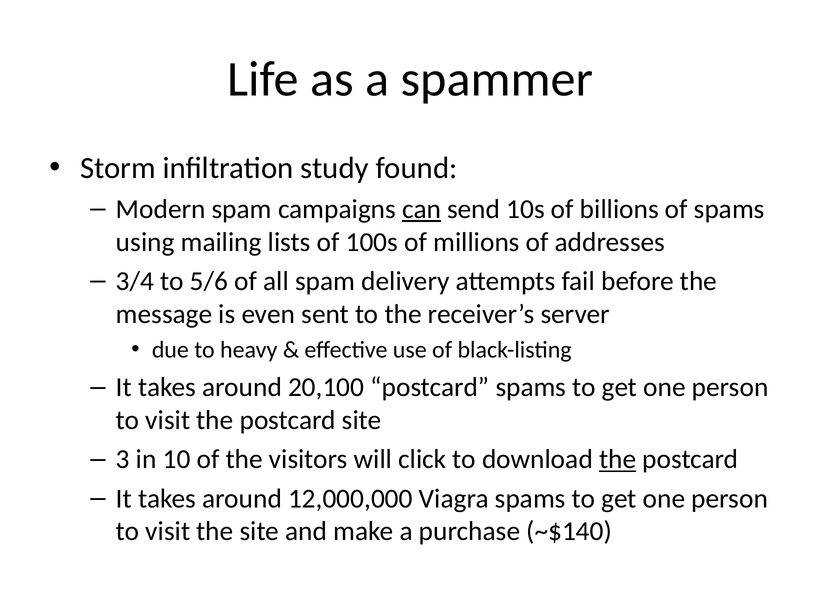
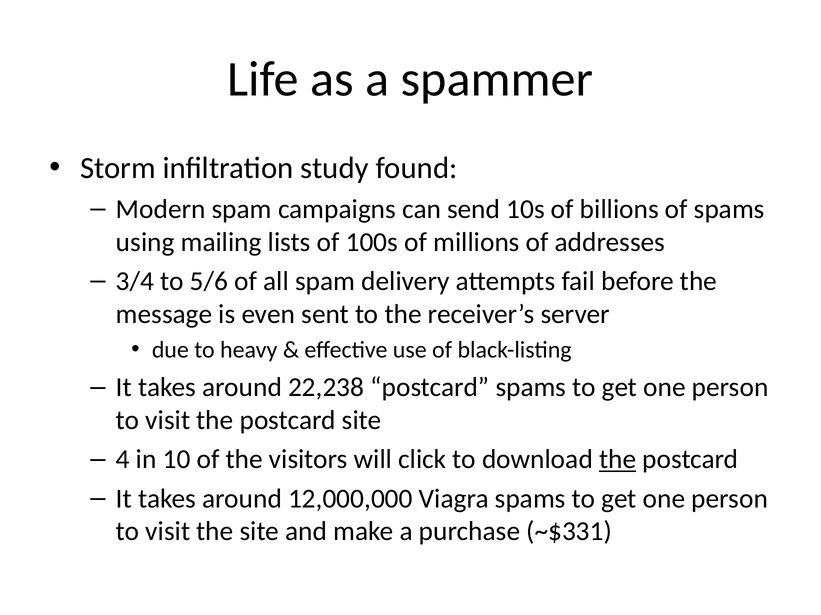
can underline: present -> none (422, 209)
20,100: 20,100 -> 22,238 (326, 388)
3: 3 -> 4 (123, 460)
~$140: ~$140 -> ~$331 (569, 532)
